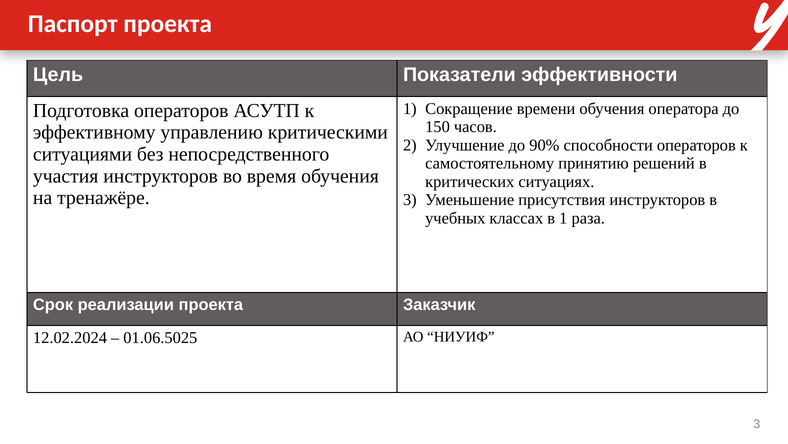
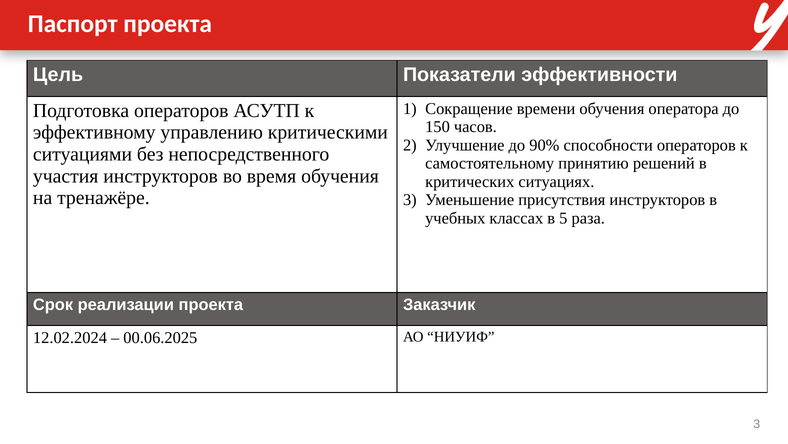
в 1: 1 -> 5 (563, 218)
01.06.5025: 01.06.5025 -> 00.06.2025 (160, 337)
